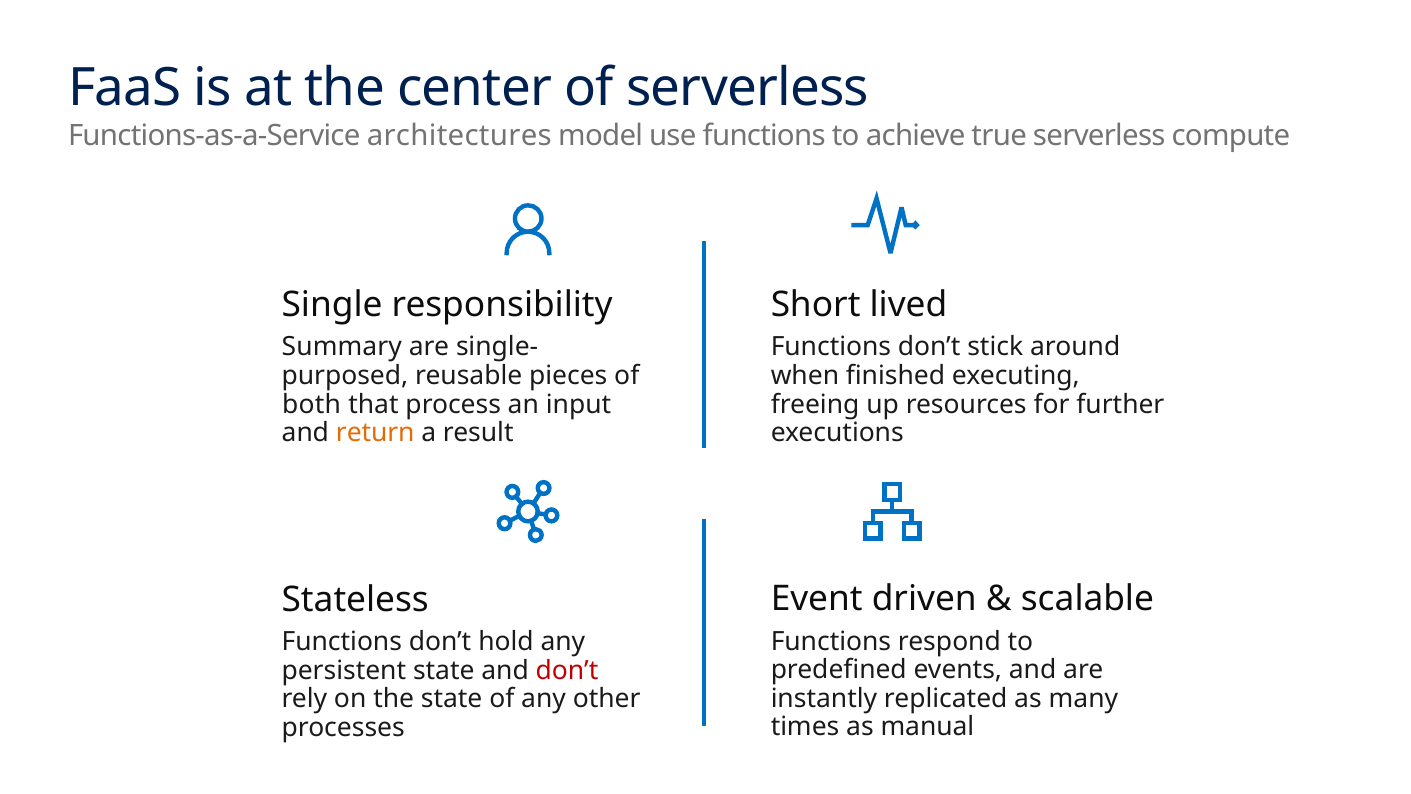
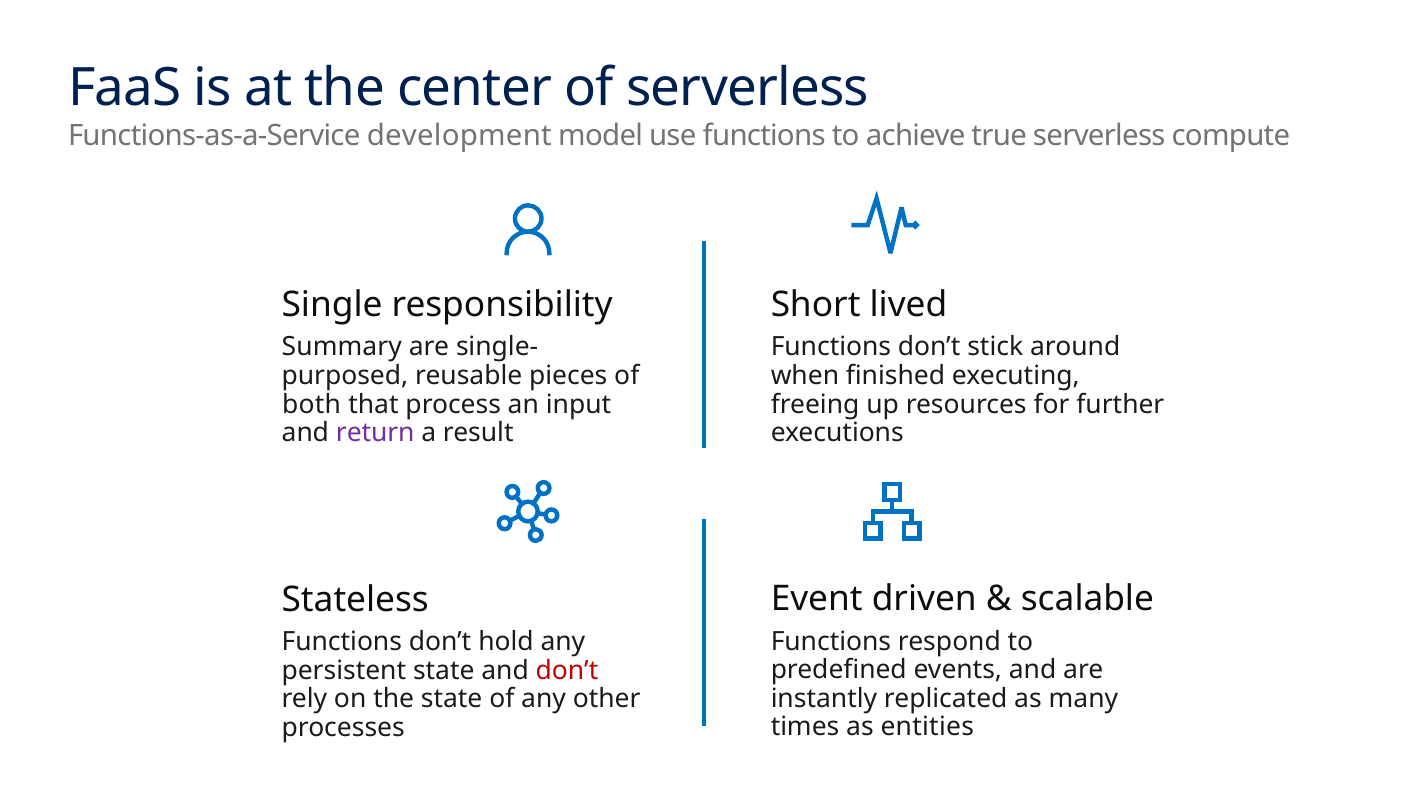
architectures: architectures -> development (459, 136)
return colour: orange -> purple (375, 433)
manual: manual -> entities (927, 727)
